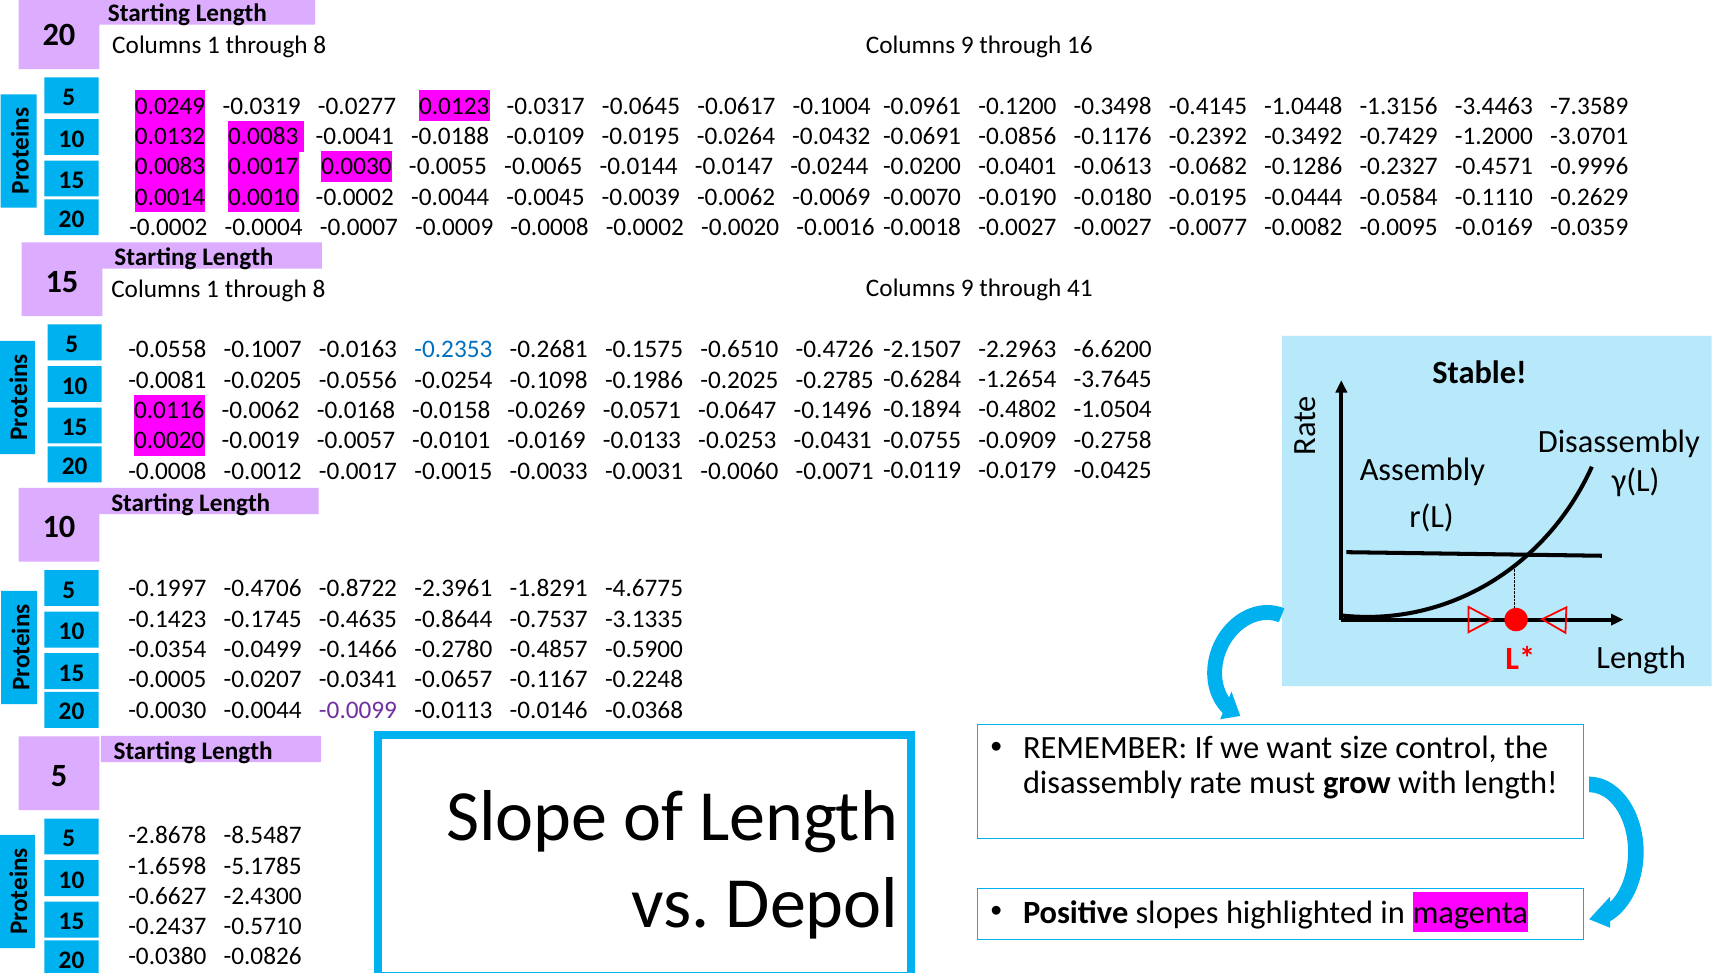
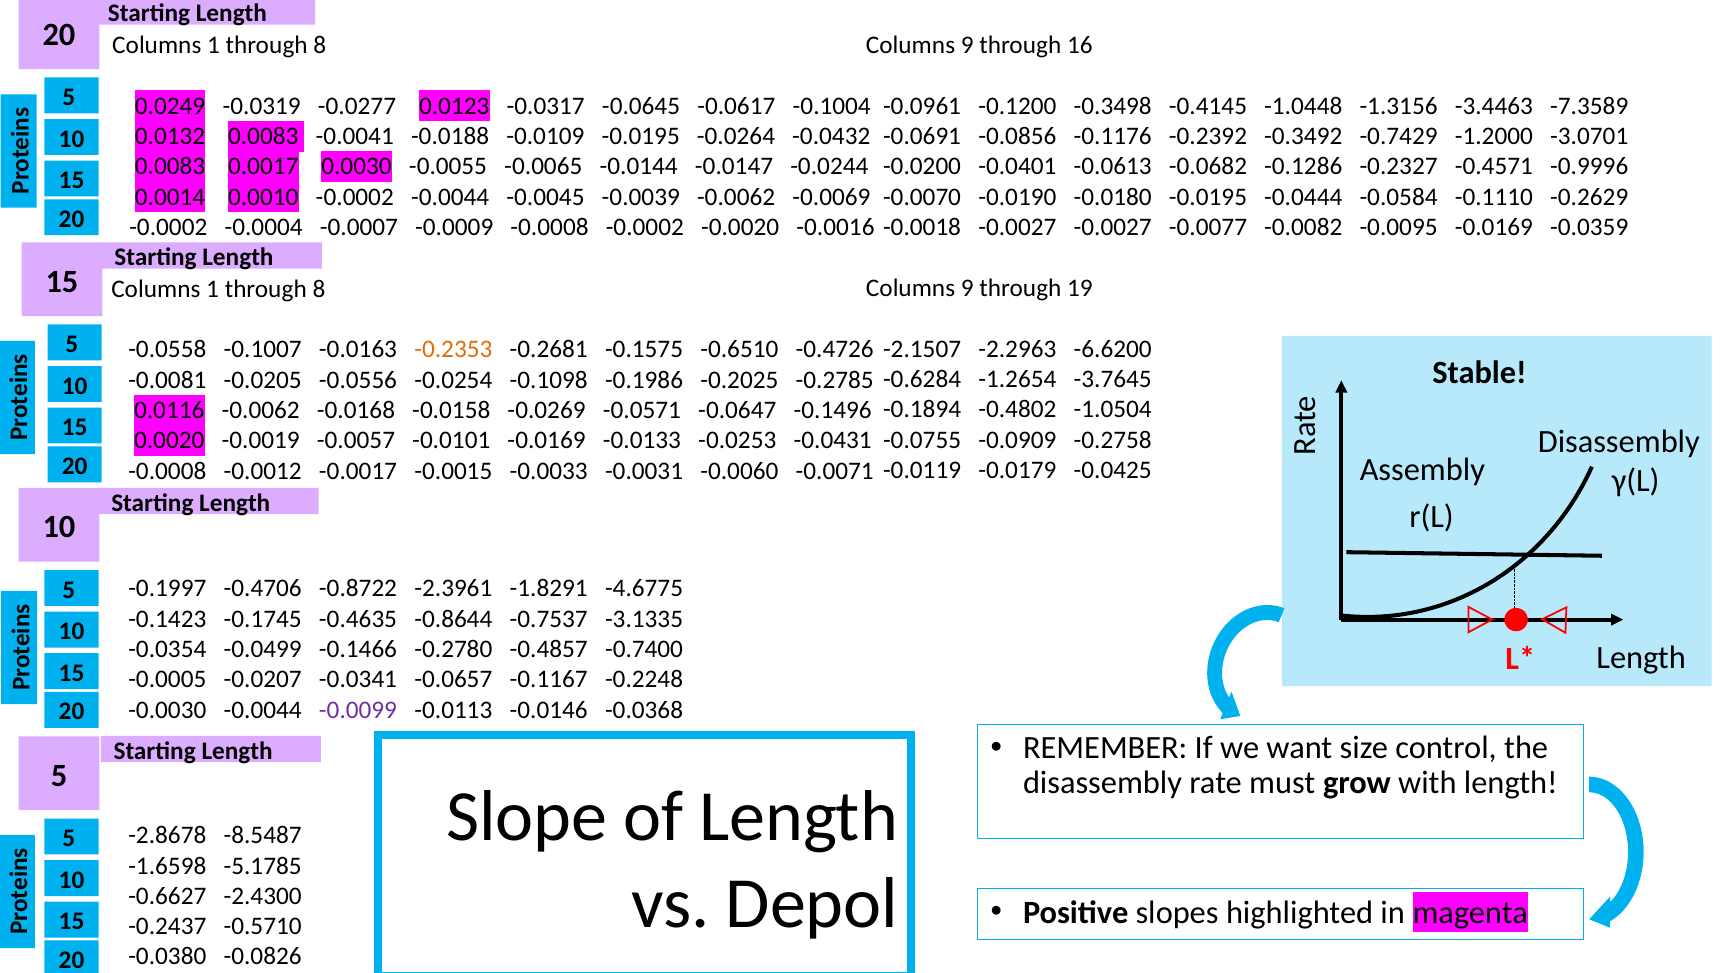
41: 41 -> 19 (1080, 288)
-0.2353 colour: blue -> orange (453, 350)
-0.5900: -0.5900 -> -0.7400 (644, 649)
